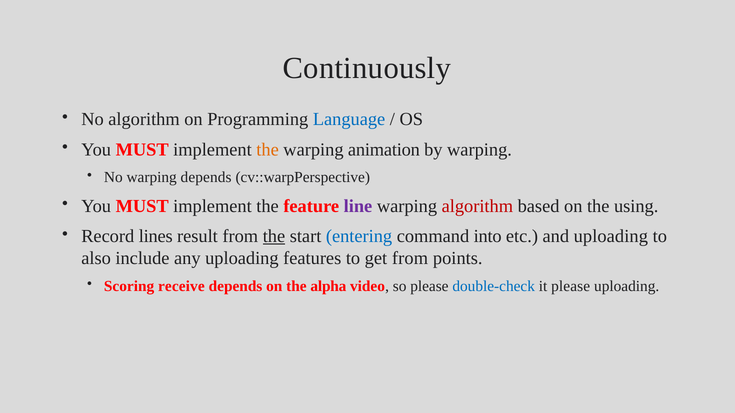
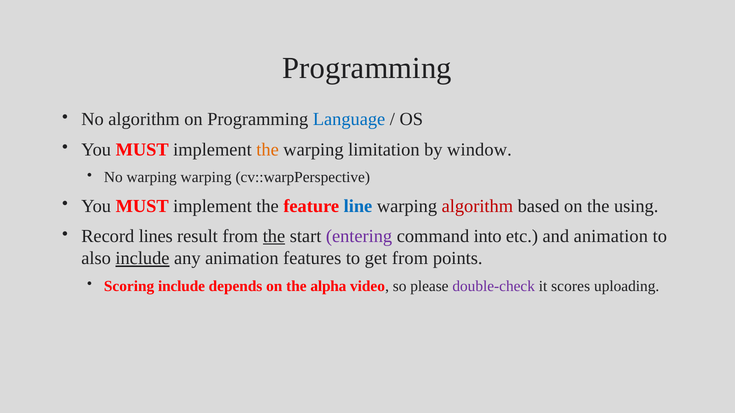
Continuously: Continuously -> Programming (367, 68)
animation: animation -> limitation (384, 150)
by warping: warping -> window (479, 150)
warping depends: depends -> warping (206, 178)
line colour: purple -> blue (358, 206)
entering colour: blue -> purple (359, 237)
and uploading: uploading -> animation (611, 237)
include underline: none -> present (142, 259)
any uploading: uploading -> animation (242, 259)
Scoring receive: receive -> include (182, 286)
double-check colour: blue -> purple (494, 286)
it please: please -> scores (571, 286)
